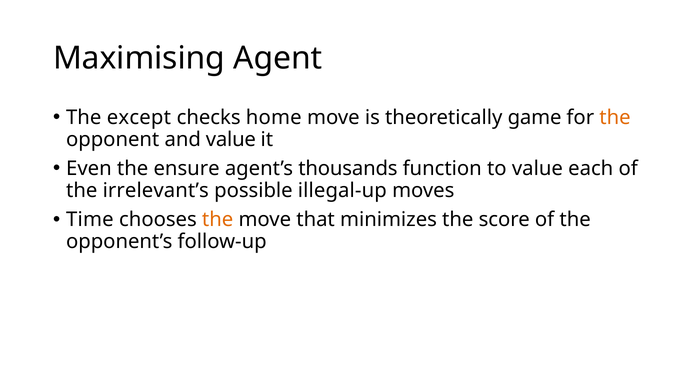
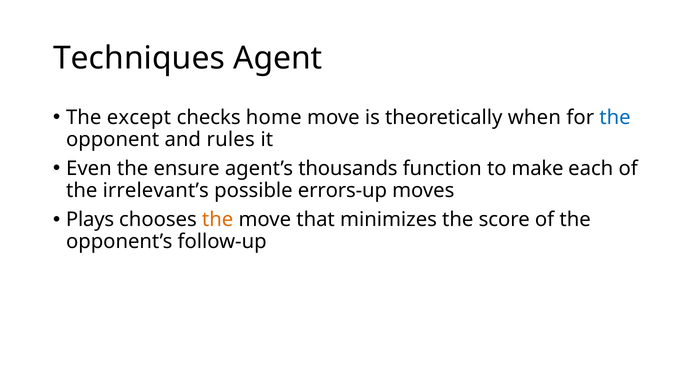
Maximising: Maximising -> Techniques (139, 58)
game: game -> when (534, 118)
the colour: orange -> blue (615, 118)
and value: value -> rules (231, 140)
to value: value -> make (538, 169)
illegal-up: illegal-up -> errors-up (342, 191)
Time: Time -> Plays (90, 220)
